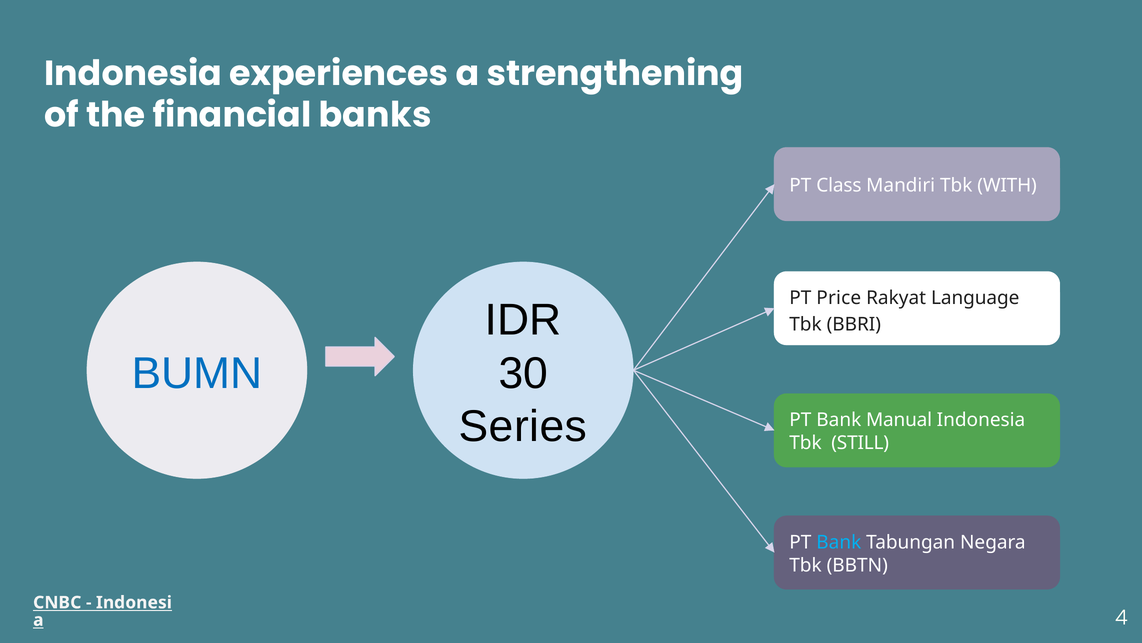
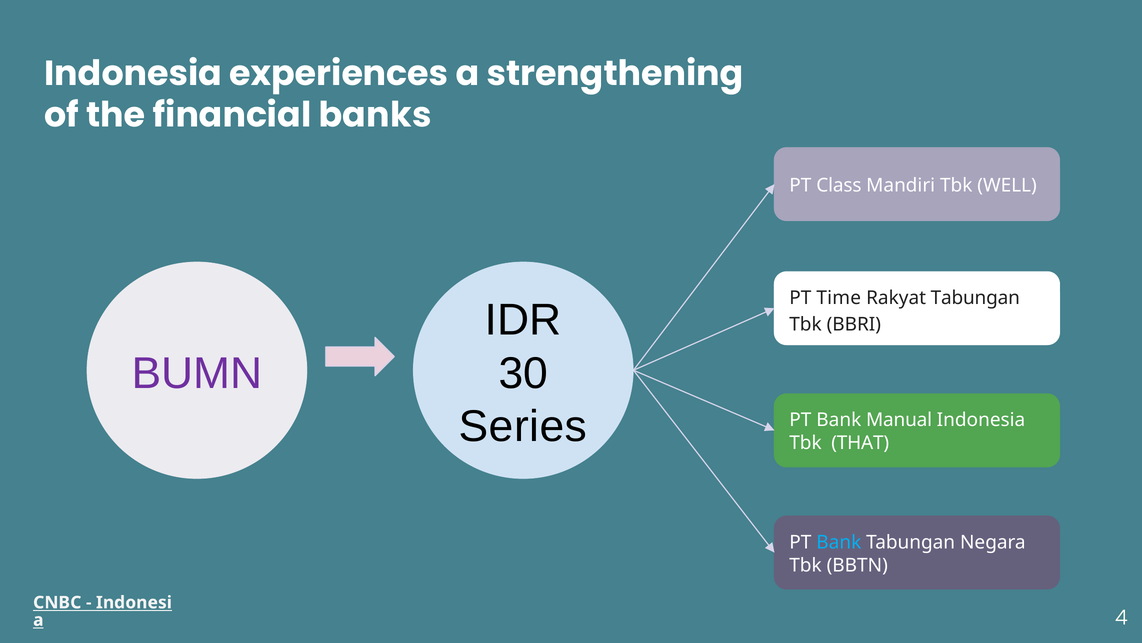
WITH: WITH -> WELL (1007, 185)
Price: Price -> Time (839, 298)
Rakyat Language: Language -> Tabungan (975, 298)
BUMN colour: blue -> purple (197, 373)
STILL: STILL -> THAT (860, 443)
